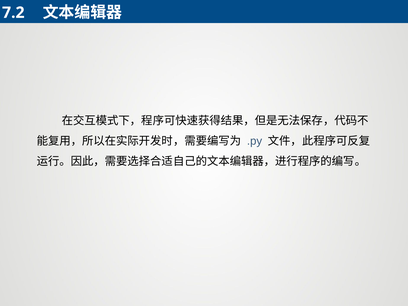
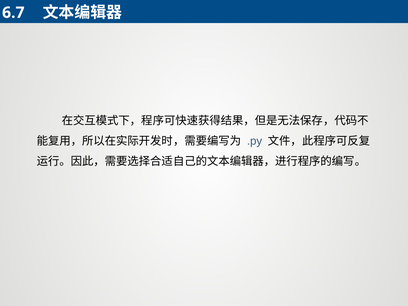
7.2: 7.2 -> 6.7 (13, 13)
